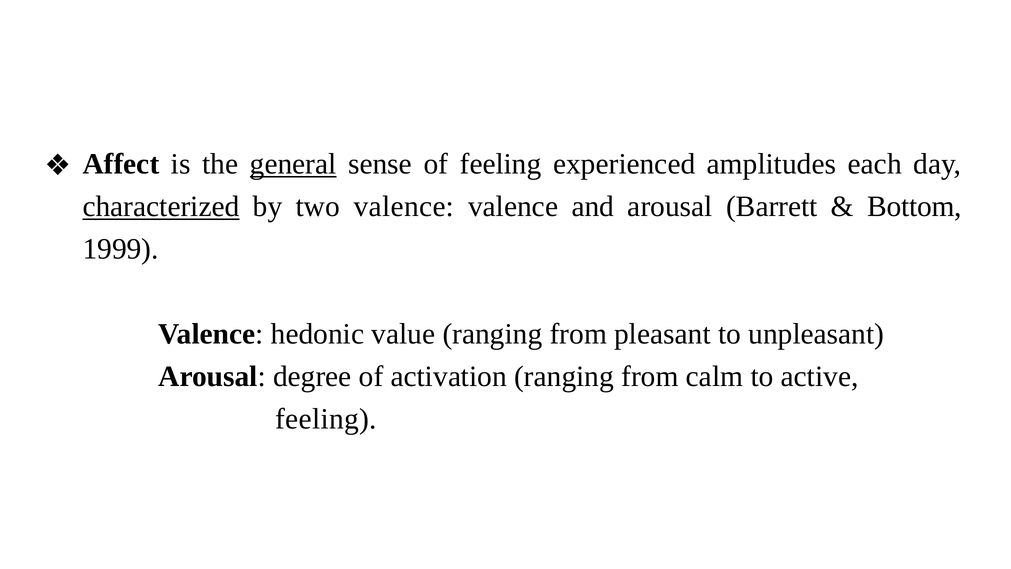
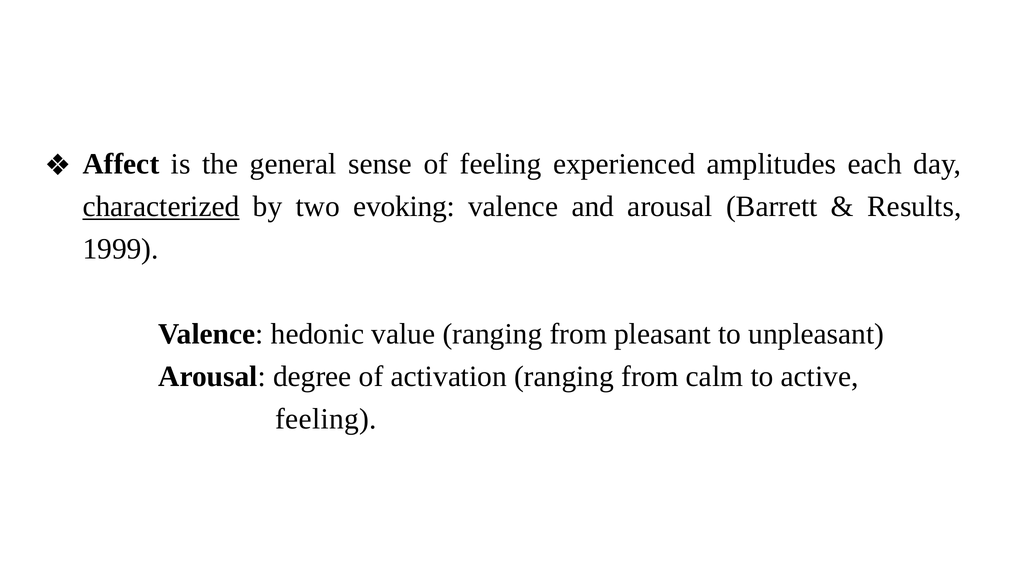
general underline: present -> none (293, 164)
two valence: valence -> evoking (404, 206)
Bottom: Bottom -> Results (914, 206)
